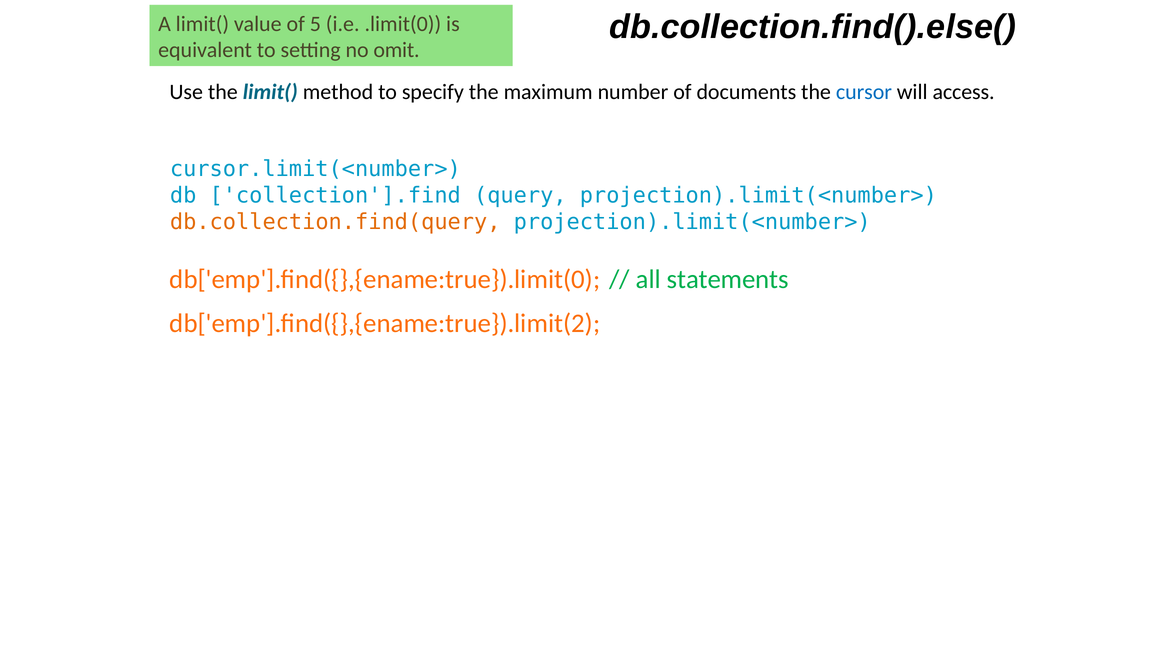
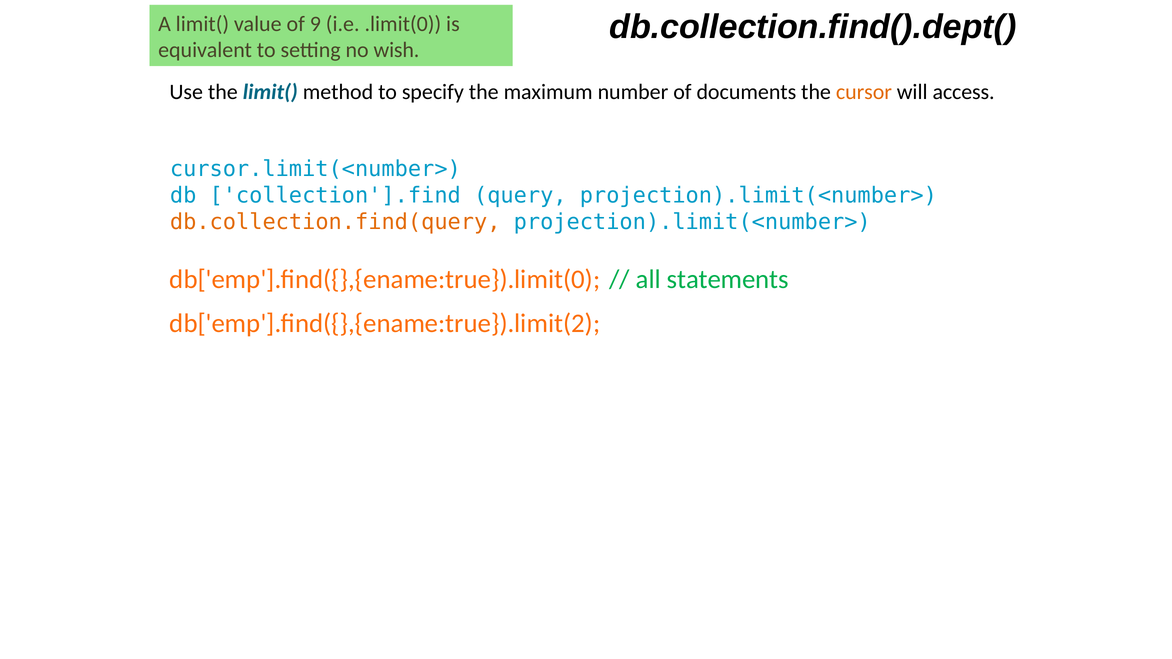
db.collection.find().else(: db.collection.find().else( -> db.collection.find().dept( (813, 27)
5: 5 -> 9 (315, 24)
omit: omit -> wish (396, 50)
cursor colour: blue -> orange (864, 92)
